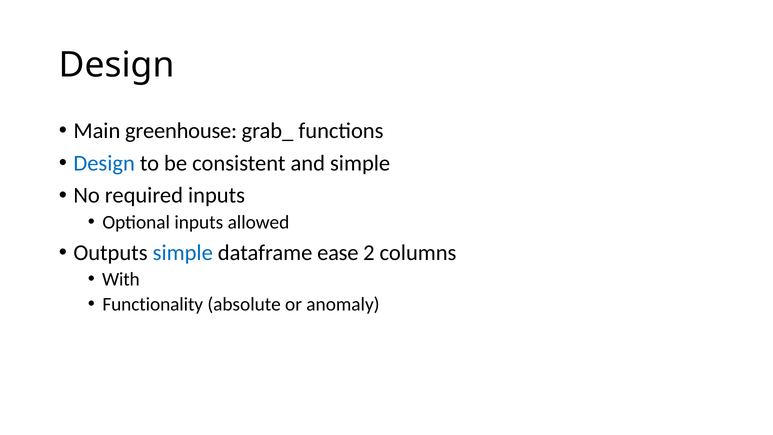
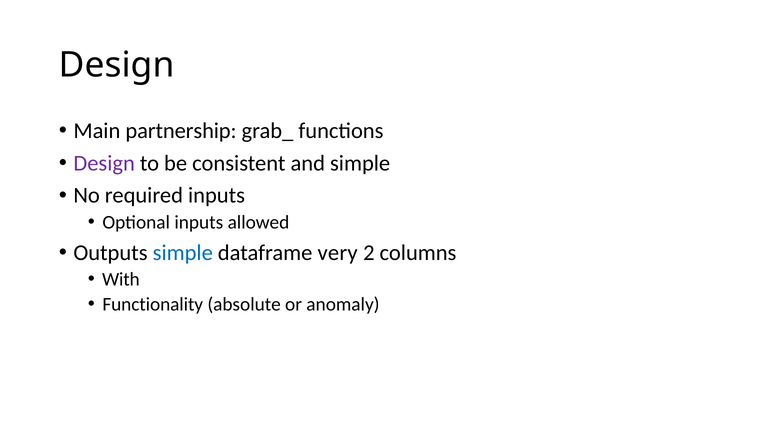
greenhouse: greenhouse -> partnership (181, 131)
Design colour: blue -> purple (104, 163)
ease: ease -> very (338, 253)
